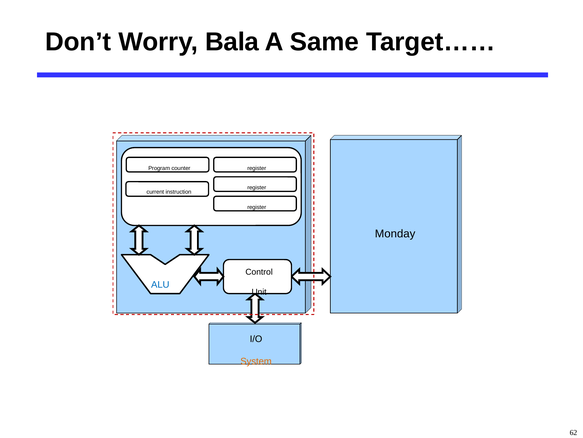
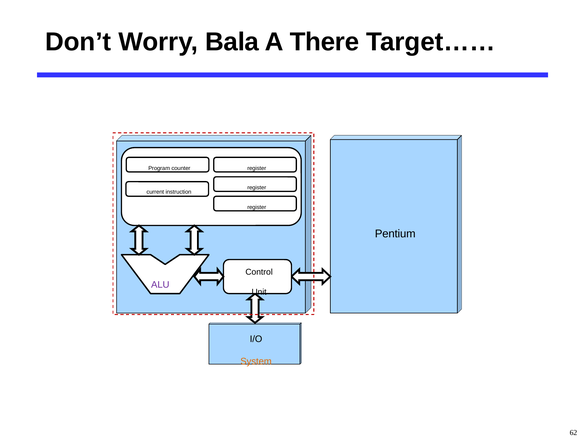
Same: Same -> There (324, 42)
Monday: Monday -> Pentium (395, 233)
ALU colour: blue -> purple (160, 284)
